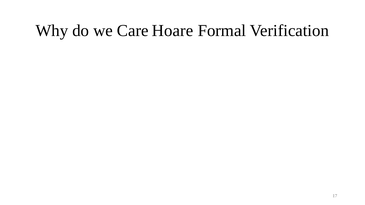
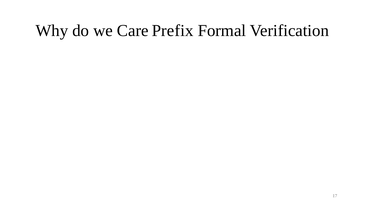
Hoare: Hoare -> Prefix (173, 31)
